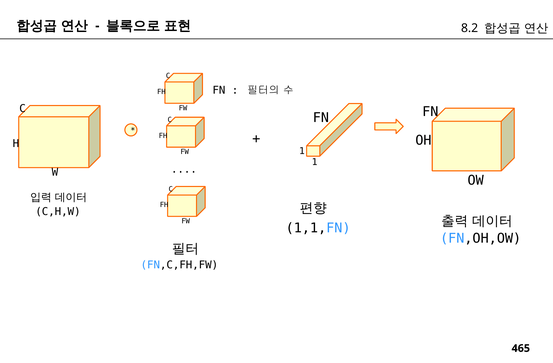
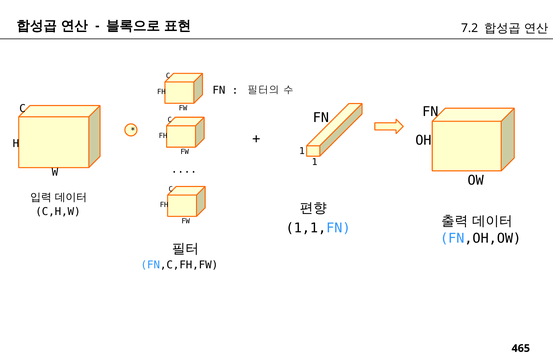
8.2: 8.2 -> 7.2 (470, 28)
